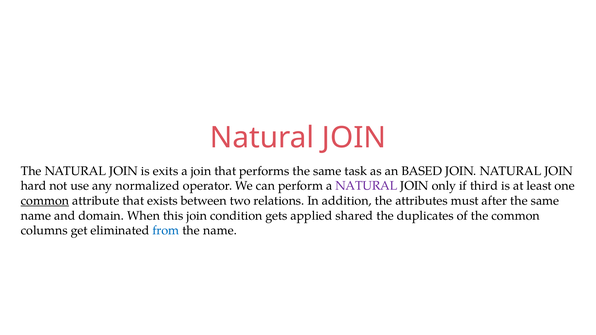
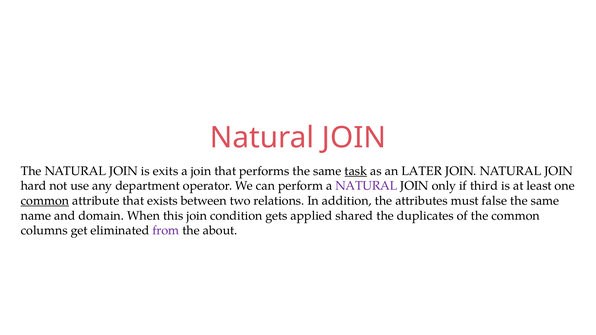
task underline: none -> present (356, 171)
BASED: BASED -> LATER (422, 171)
normalized: normalized -> department (148, 186)
after: after -> false (494, 201)
from colour: blue -> purple (166, 231)
the name: name -> about (220, 231)
